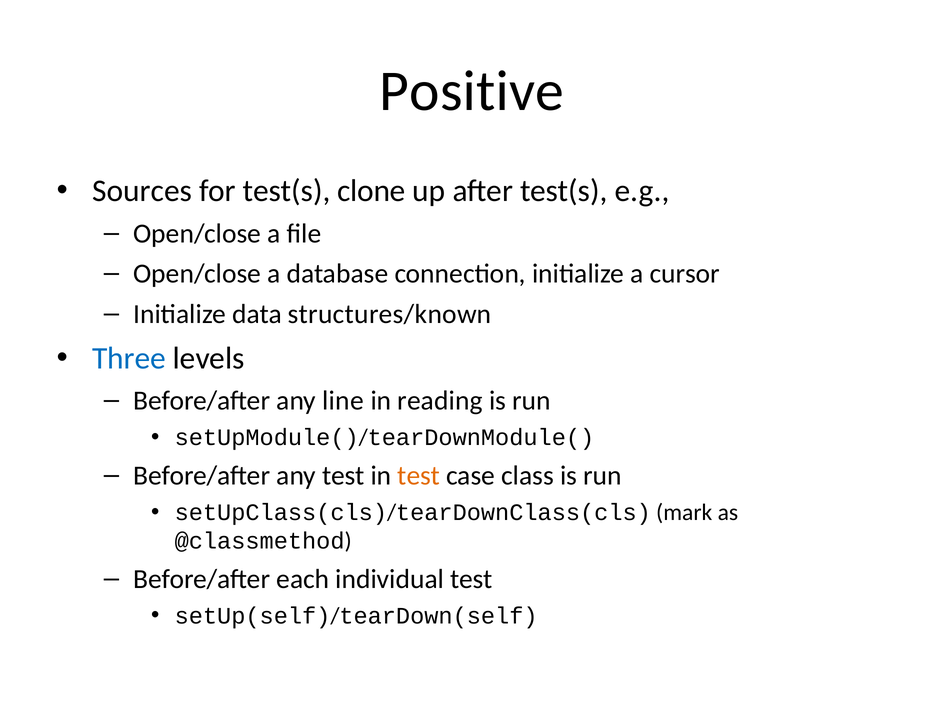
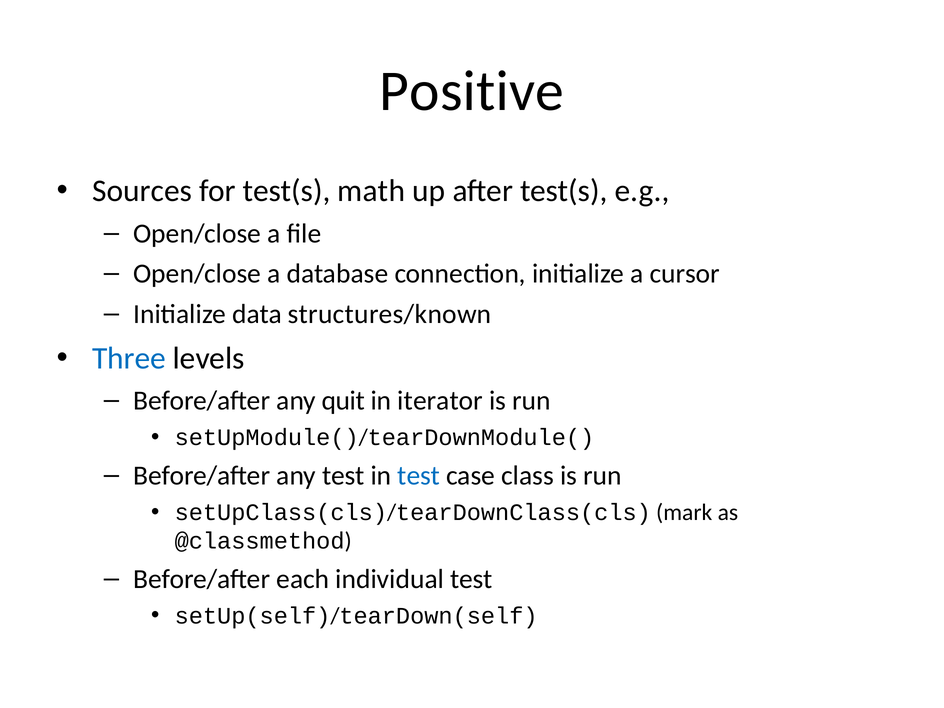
clone: clone -> math (371, 191)
line: line -> quit (343, 401)
reading: reading -> iterator (440, 401)
test colour: orange -> blue (419, 476)
